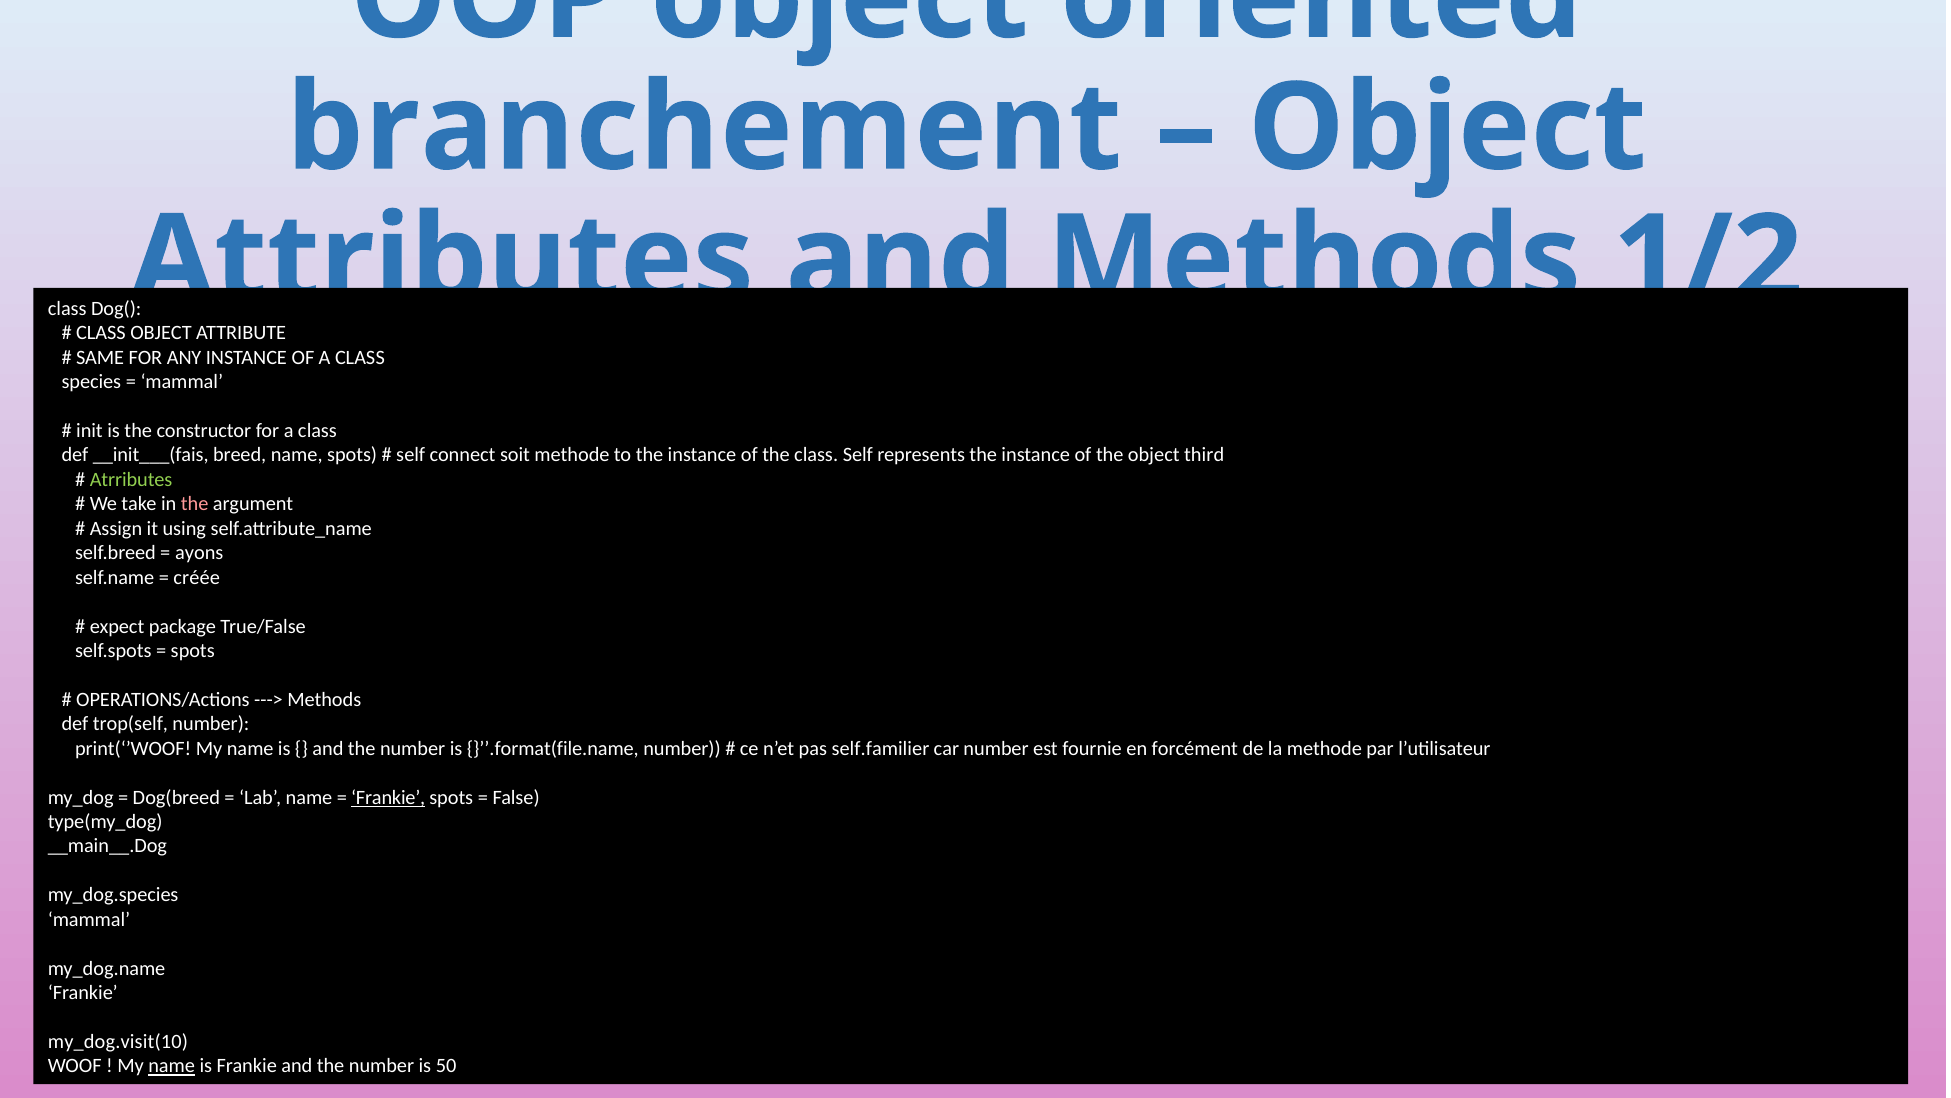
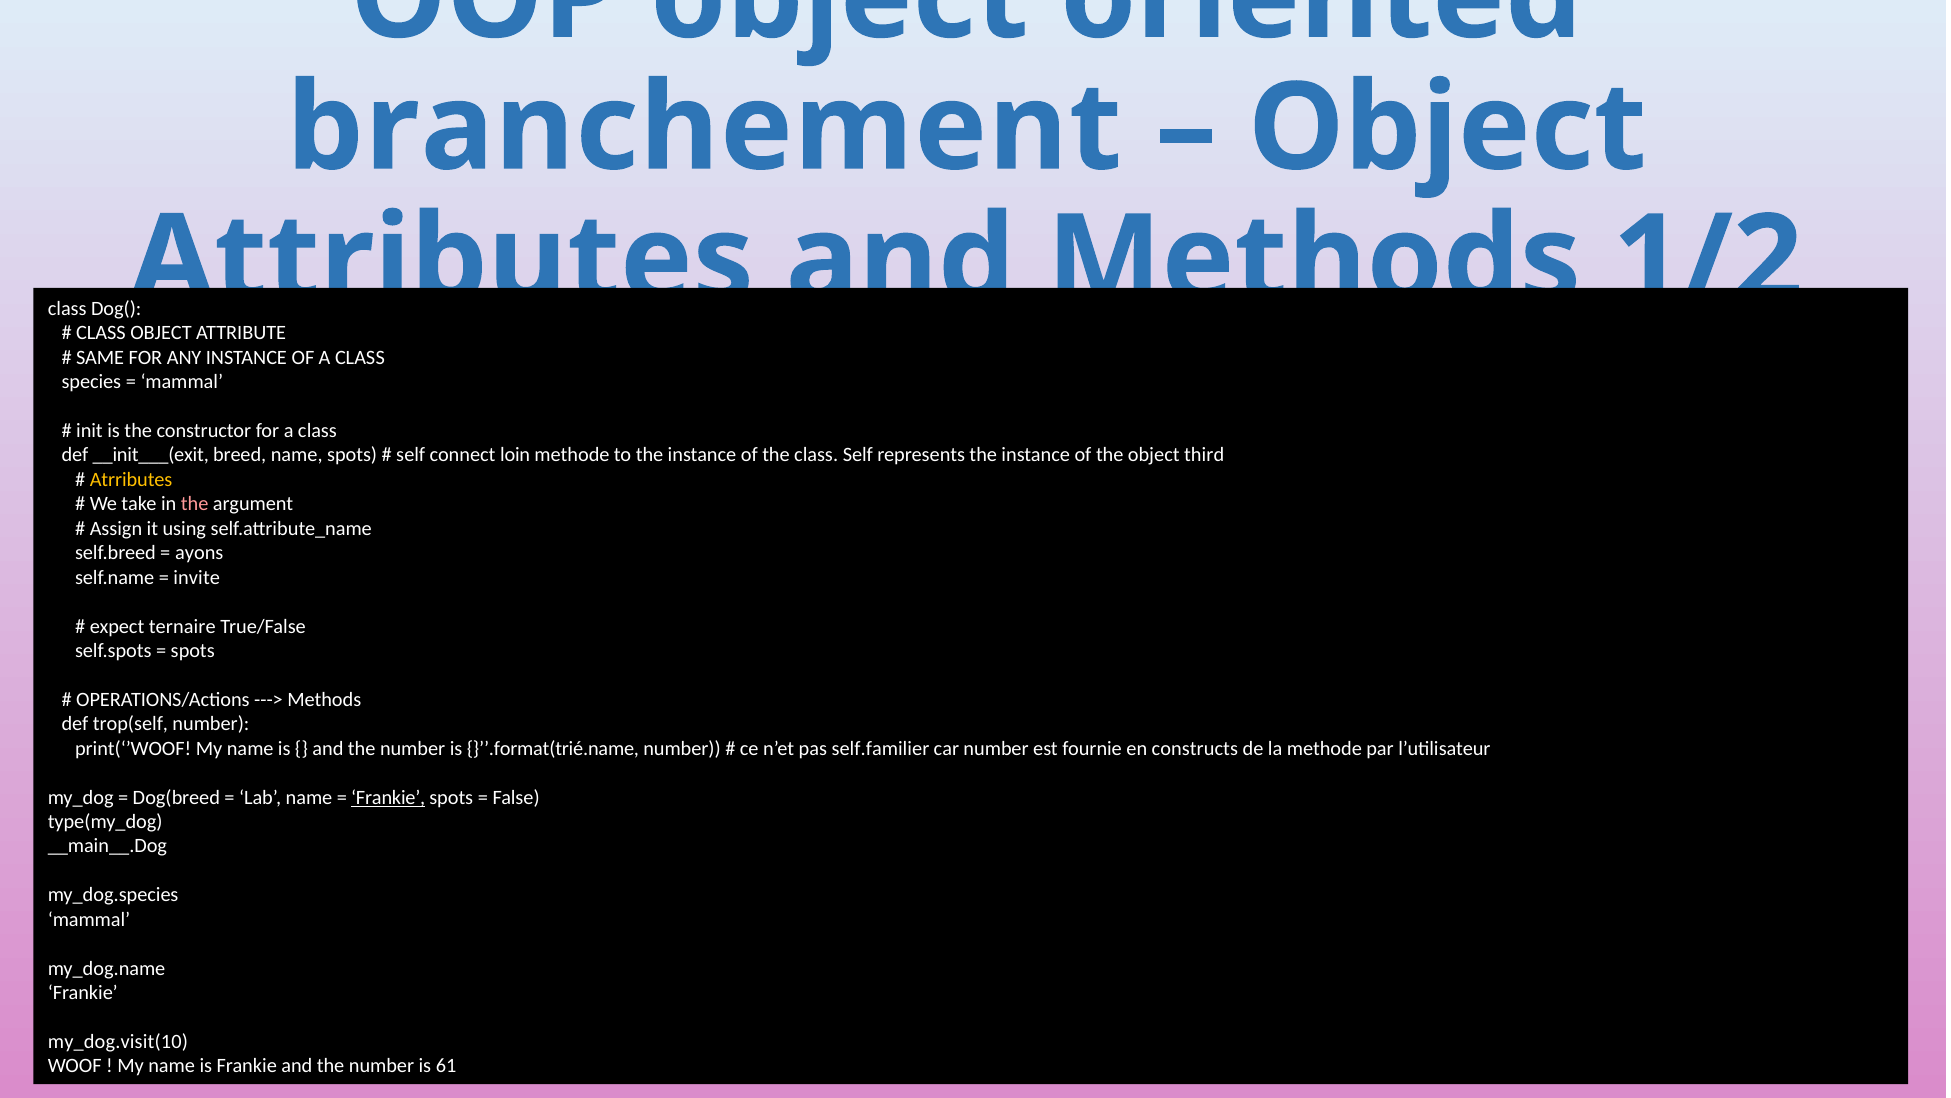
__init___(fais: __init___(fais -> __init___(exit (151, 455)
soit: soit -> loin (515, 455)
Atrributes colour: light green -> yellow (131, 479)
créée: créée -> invite (197, 577)
package: package -> ternaire (182, 626)
}’’.format(file.name: }’’.format(file.name -> }’’.format(trié.name (553, 748)
forcément: forcément -> constructs (1195, 748)
name underline: present -> none (172, 1066)
50: 50 -> 61 (446, 1066)
